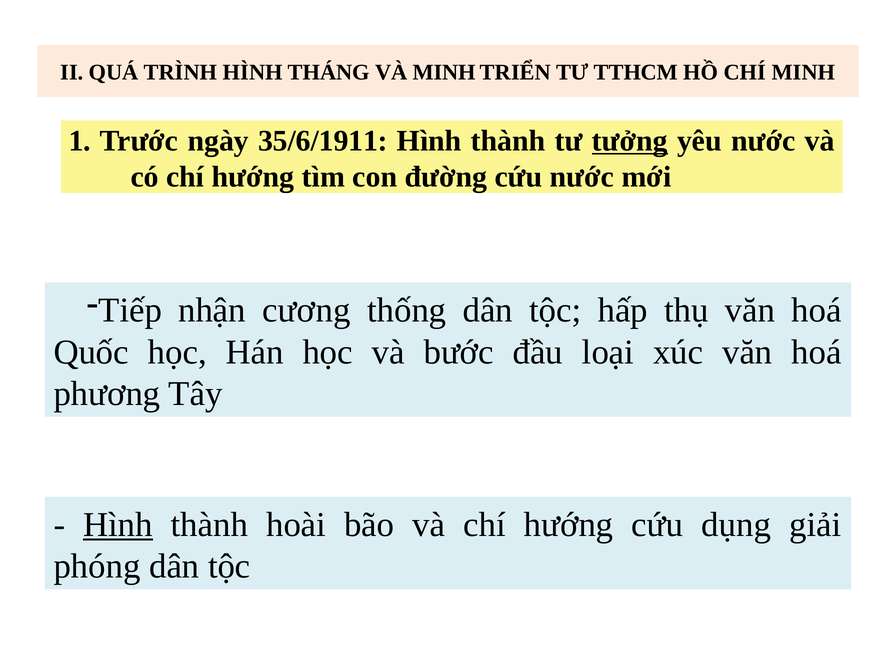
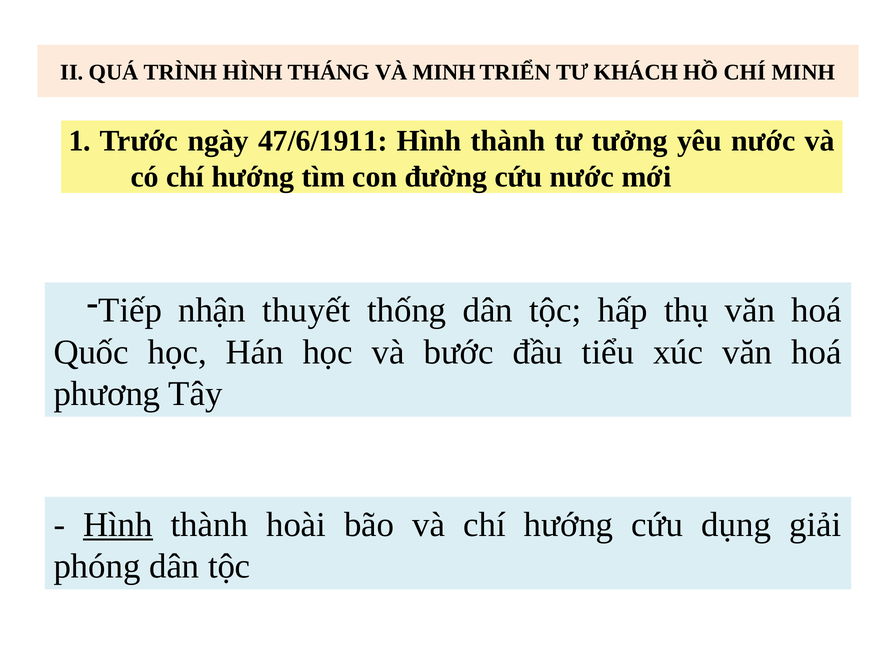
TTHCM: TTHCM -> KHÁCH (636, 72)
35/6/1911: 35/6/1911 -> 47/6/1911 (323, 141)
tưởng underline: present -> none (630, 141)
cương: cương -> thuyết (306, 310)
loại: loại -> tiểu (608, 352)
